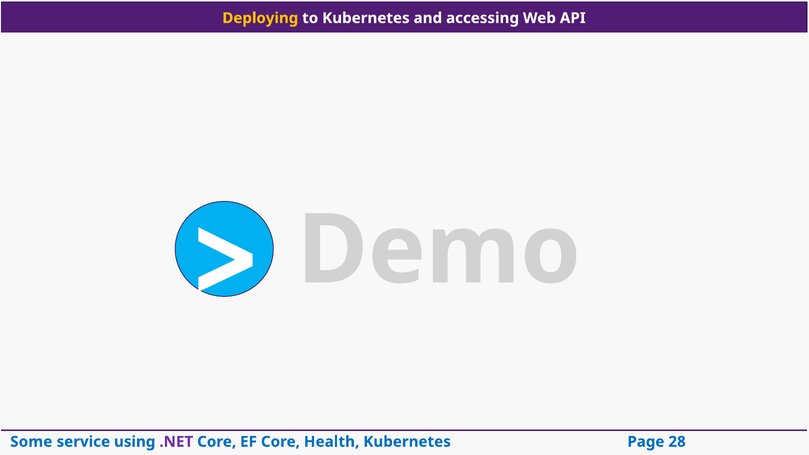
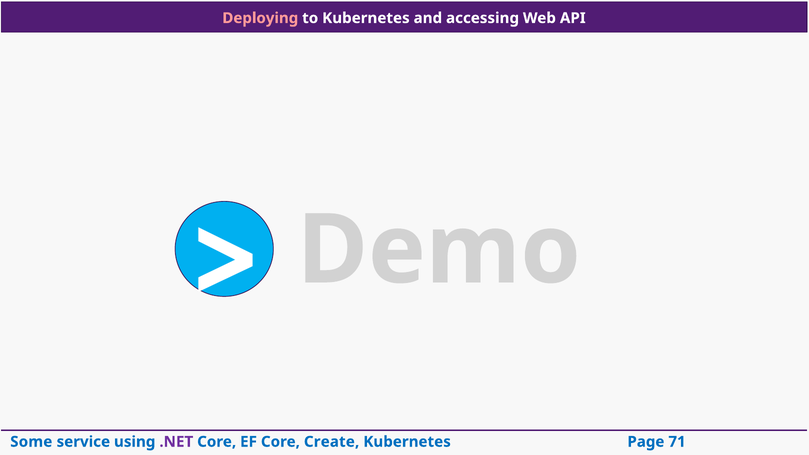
Deploying colour: yellow -> pink (260, 18)
Health: Health -> Create (332, 442)
28: 28 -> 71 (677, 442)
